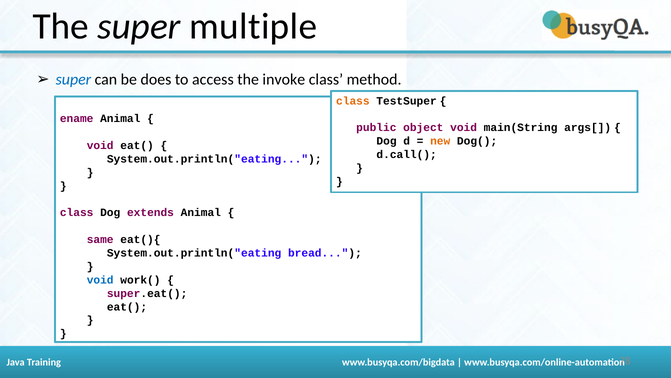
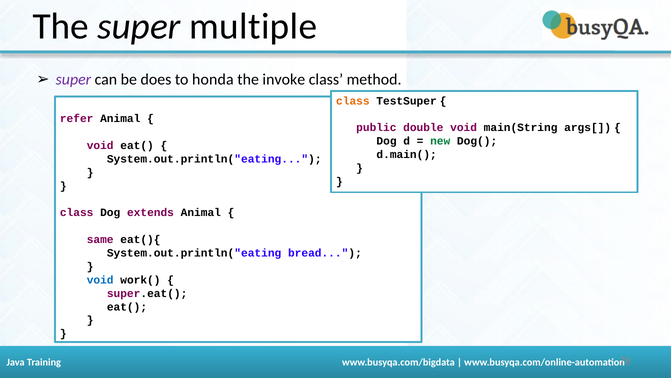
super colour: blue -> purple (73, 80)
access: access -> honda (213, 80)
ename: ename -> refer (77, 119)
object: object -> double (423, 128)
new colour: orange -> green (440, 141)
d.call(: d.call( -> d.main( (407, 154)
